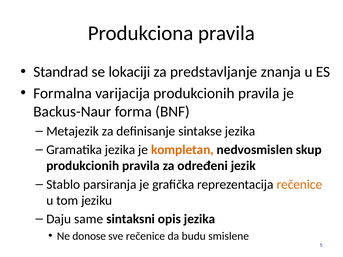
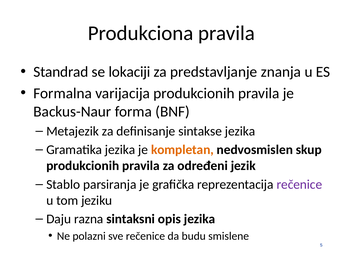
rečenice colour: orange -> purple (299, 185)
same: same -> razna (89, 219)
donose: donose -> polazni (89, 236)
